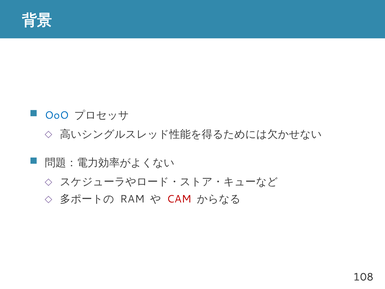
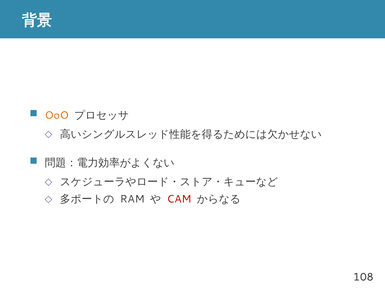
OoO colour: blue -> orange (57, 115)
